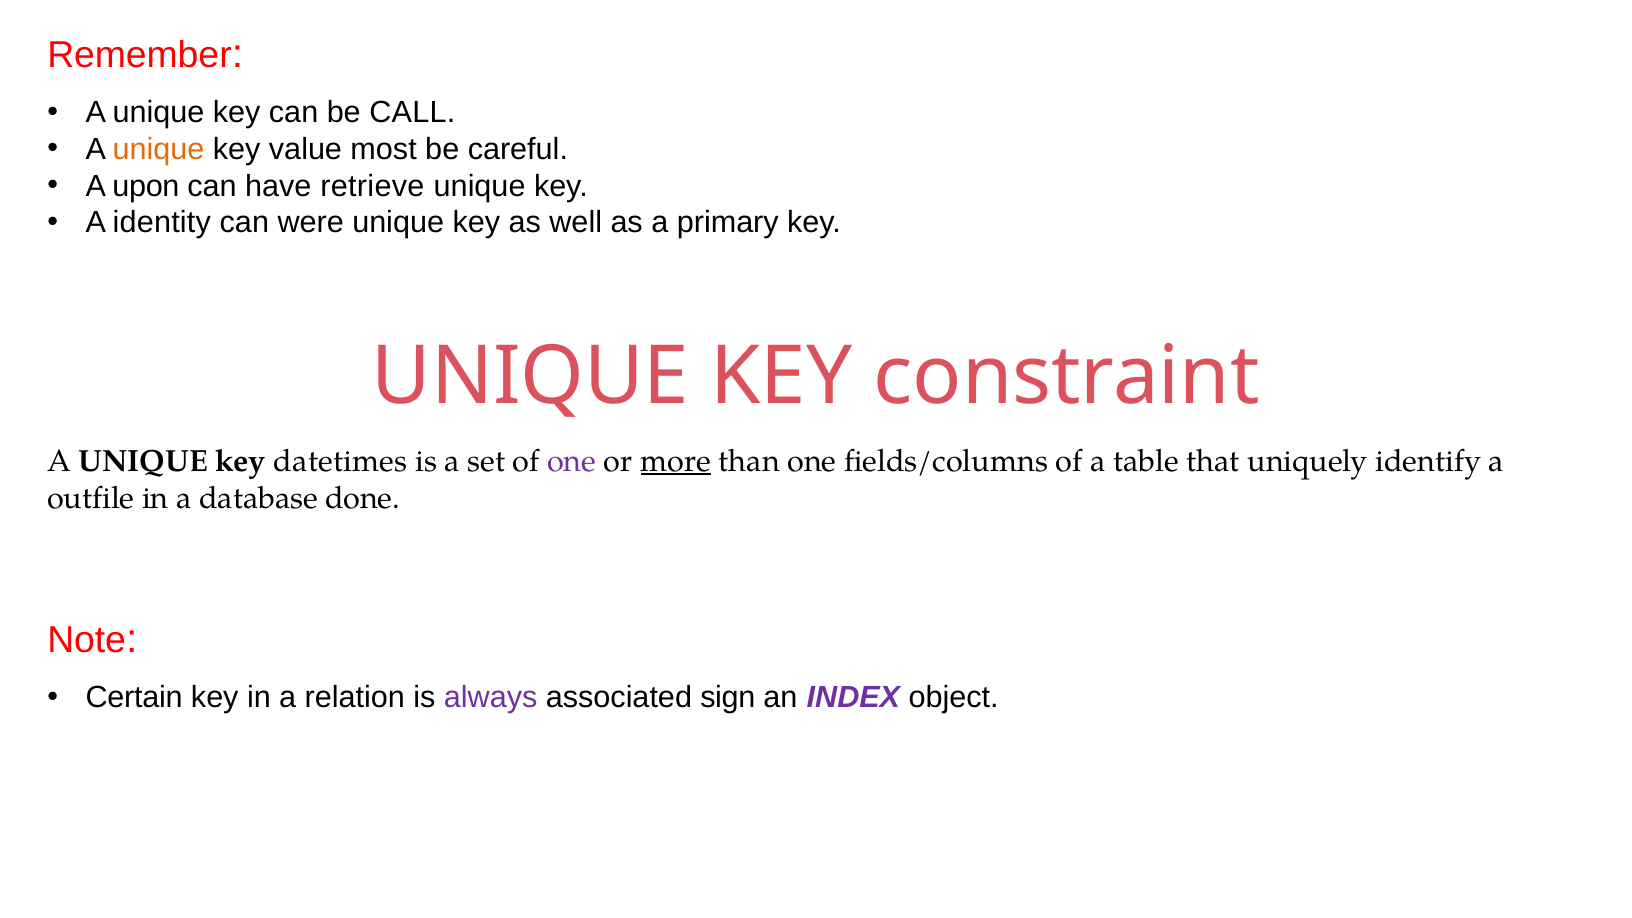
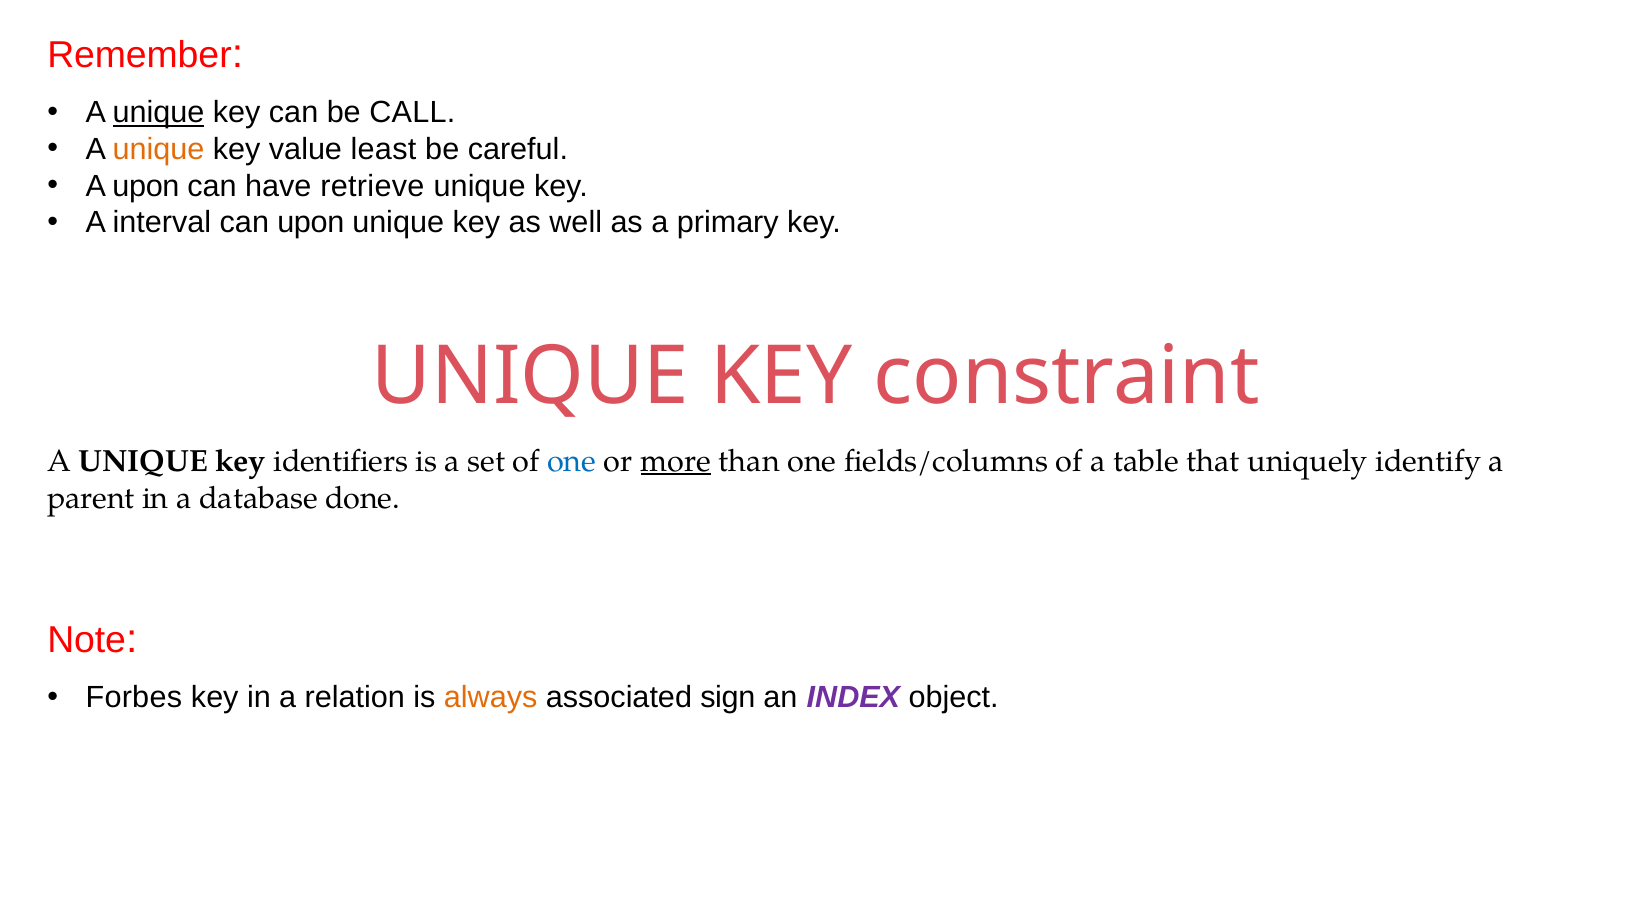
unique underline: none -> present (159, 113)
most: most -> least (383, 149)
identity: identity -> interval (162, 223)
can were: were -> upon (311, 223)
datetimes: datetimes -> identifiers (341, 461)
one colour: purple -> blue (572, 461)
outfile: outfile -> parent (91, 498)
Certain: Certain -> Forbes (134, 698)
always colour: purple -> orange (491, 698)
